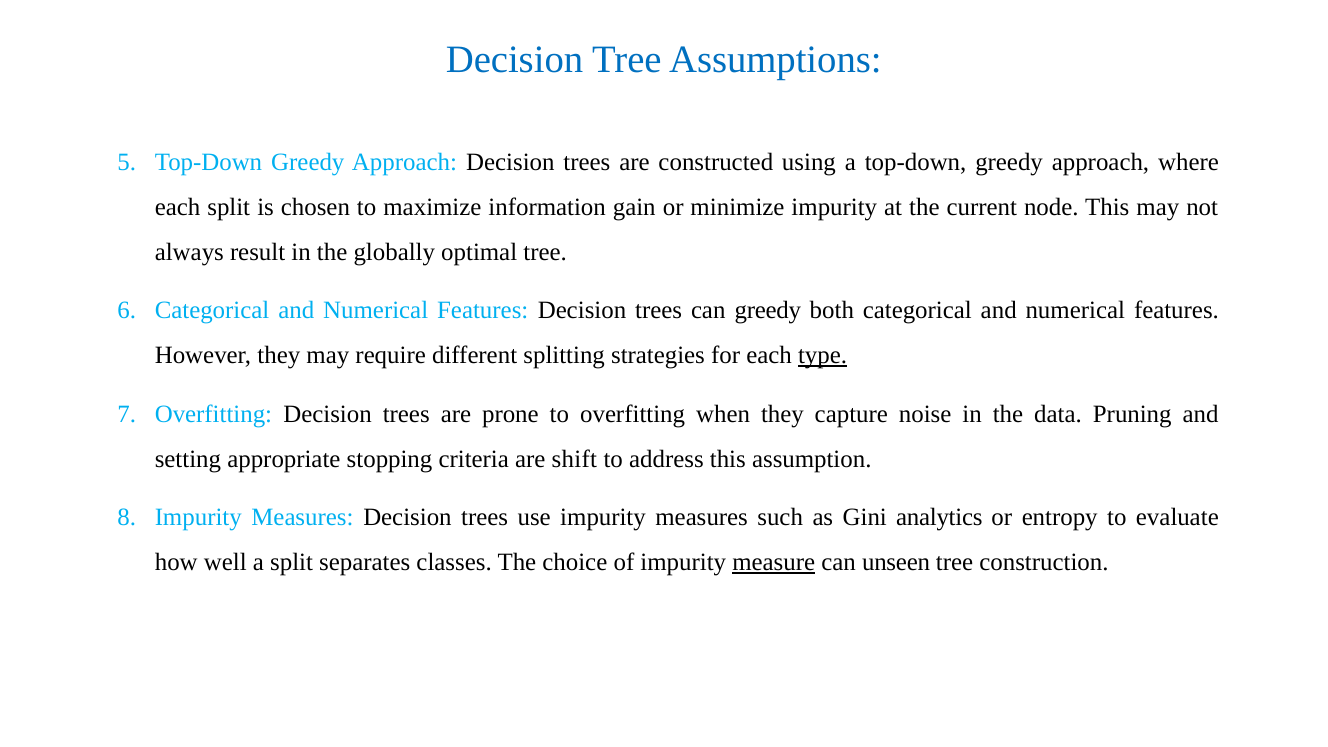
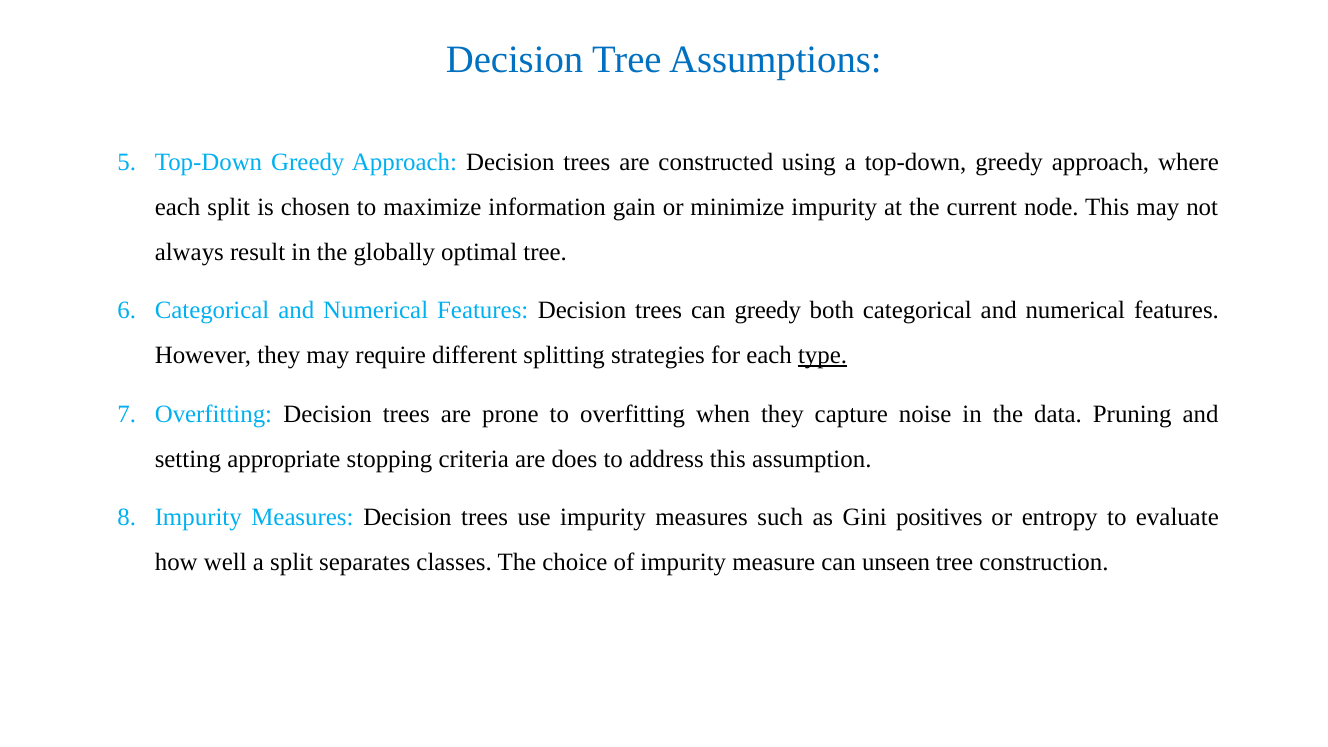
shift: shift -> does (574, 459)
analytics: analytics -> positives (939, 518)
measure underline: present -> none (774, 562)
